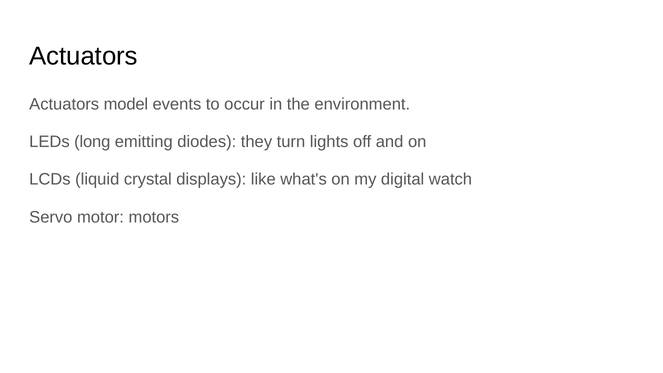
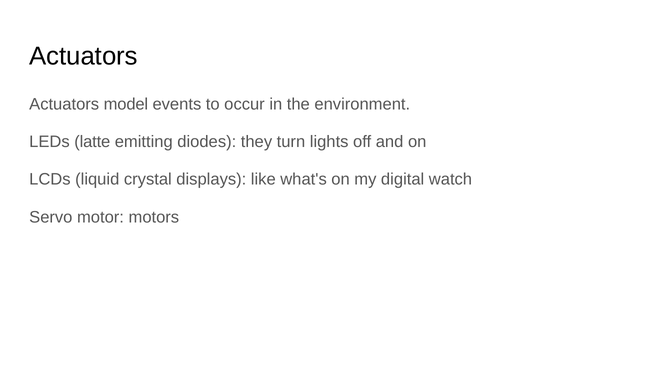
long: long -> latte (92, 142)
